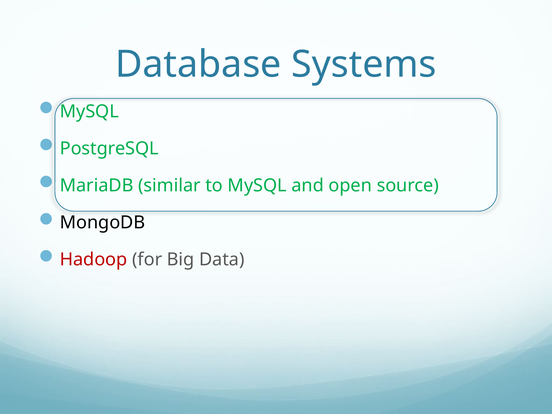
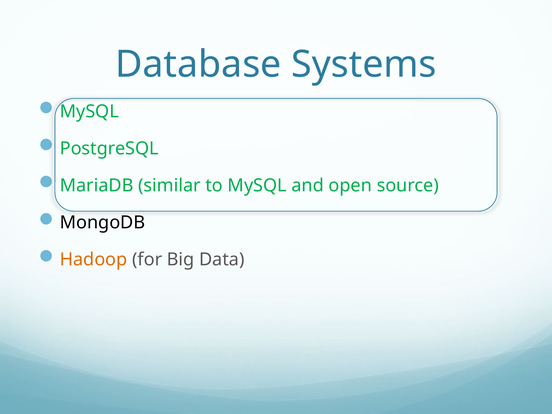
Hadoop colour: red -> orange (94, 259)
